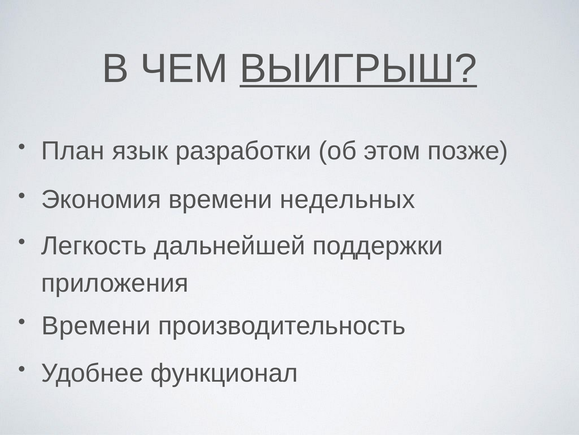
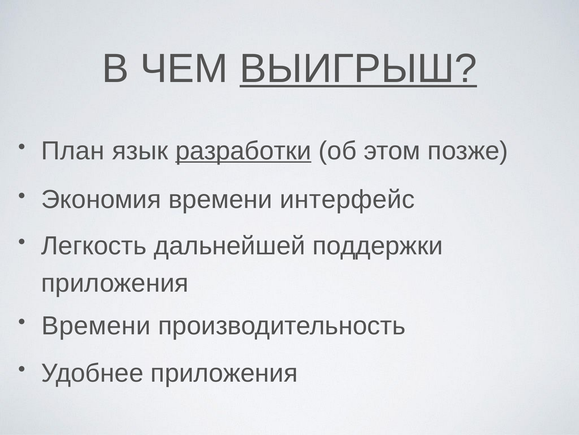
разработки underline: none -> present (243, 151)
недельных: недельных -> интерфейс (347, 199)
Удобнее функционал: функционал -> приложения (224, 373)
